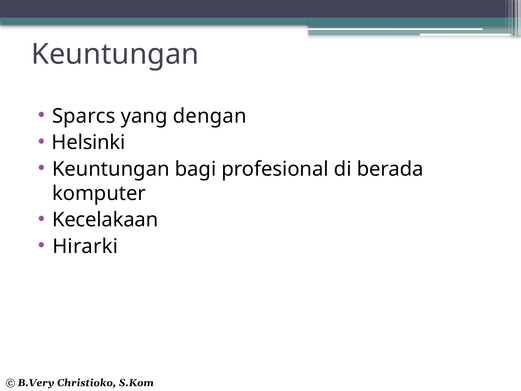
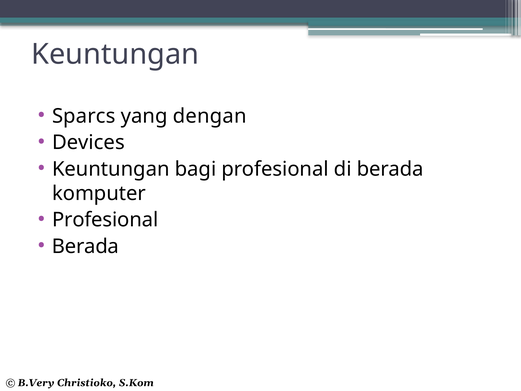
Helsinki: Helsinki -> Devices (88, 142)
Kecelakaan: Kecelakaan -> Profesional (105, 220)
Hirarki: Hirarki -> Berada (85, 246)
